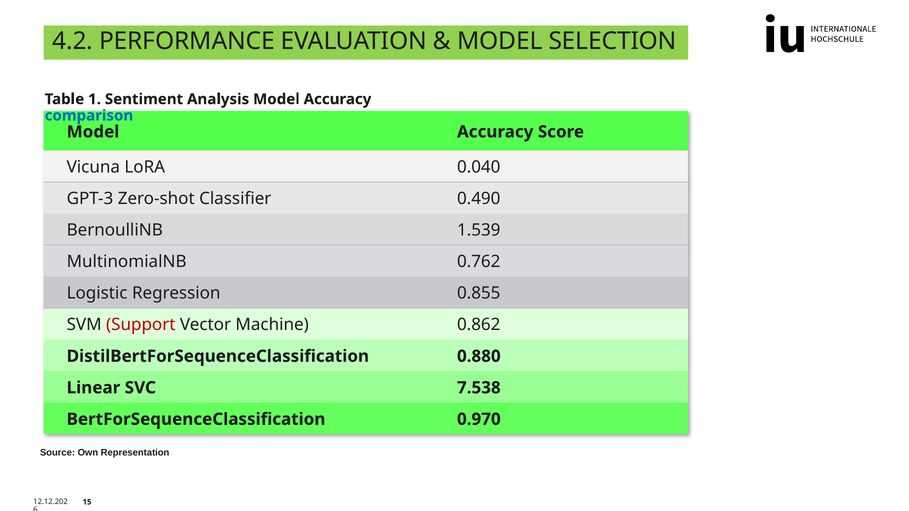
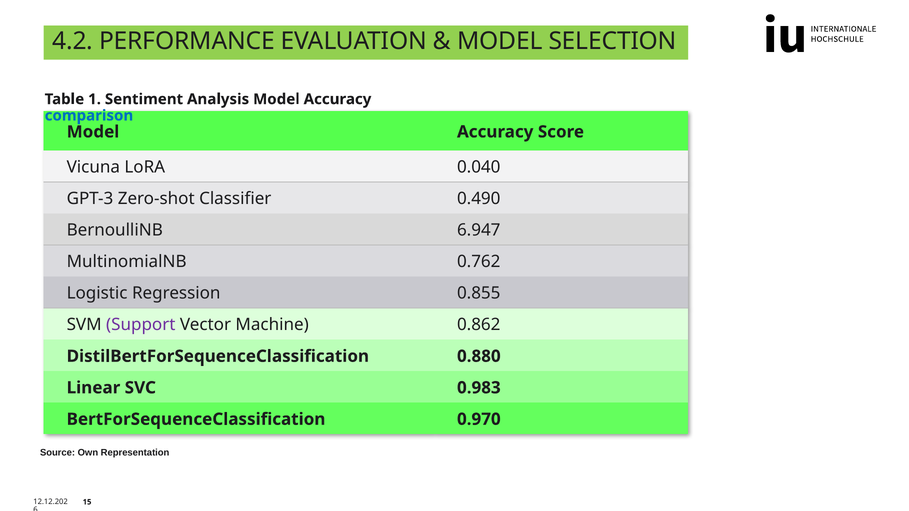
1.539: 1.539 -> 6.947 (479, 230)
Support colour: red -> purple (141, 325)
7.538: 7.538 -> 0.983 (479, 388)
